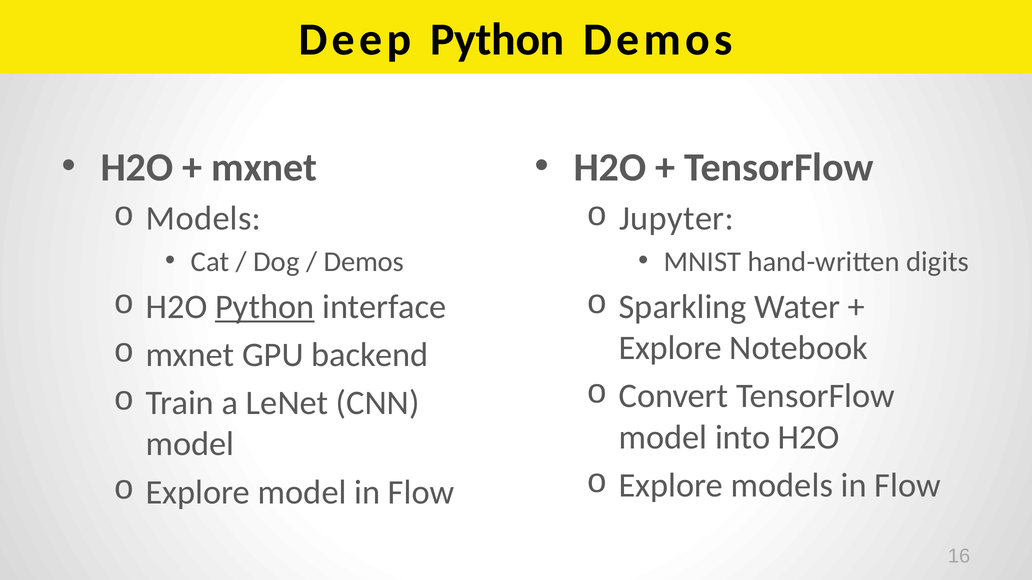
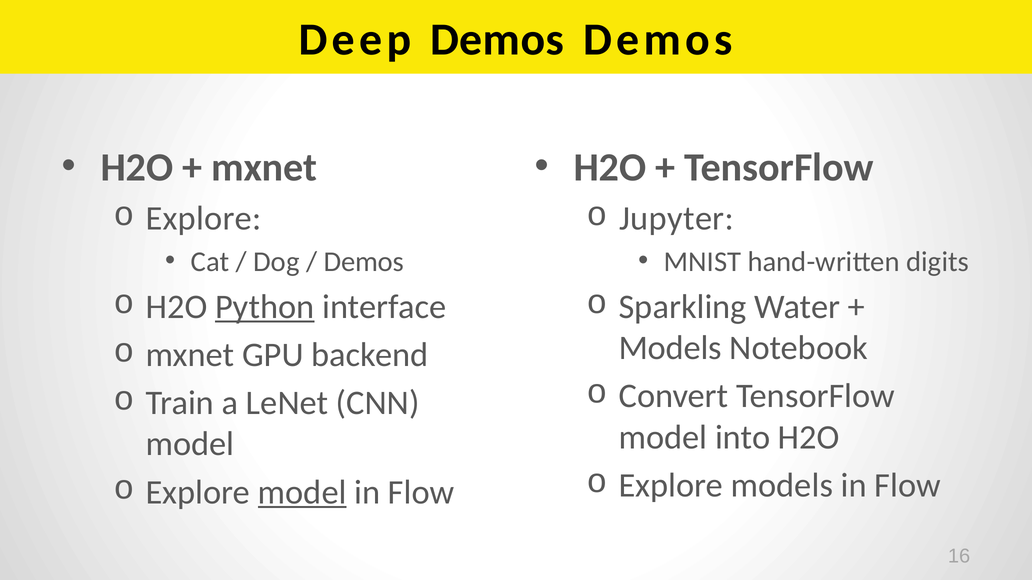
Deep Python: Python -> Demos (497, 40)
Models: Models -> Explore (204, 219)
Explore: Explore -> Models (670, 348)
model underline: none -> present (302, 493)
